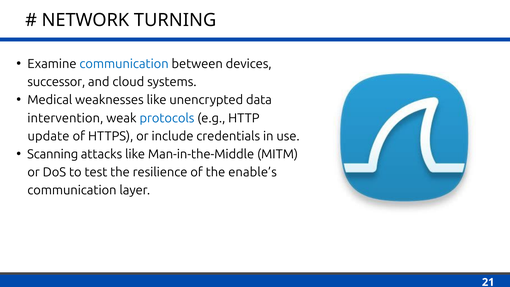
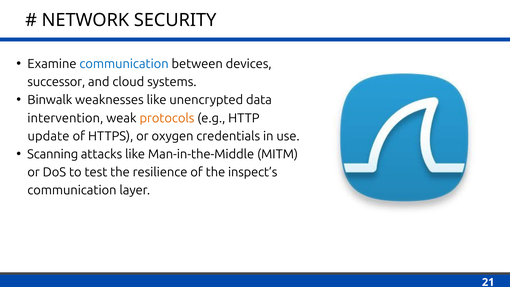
TURNING: TURNING -> SECURITY (175, 20)
Medical: Medical -> Binwalk (50, 100)
protocols colour: blue -> orange (167, 118)
include: include -> oxygen (173, 136)
enable’s: enable’s -> inspect’s (253, 172)
